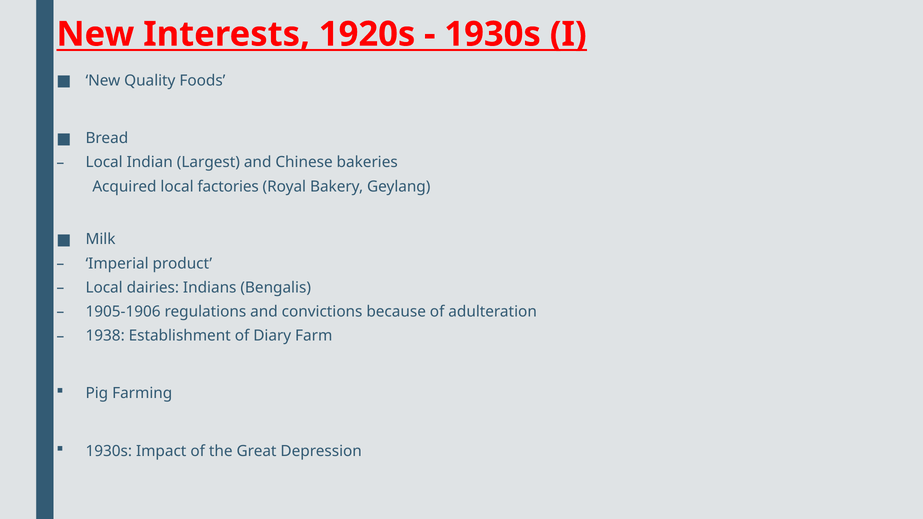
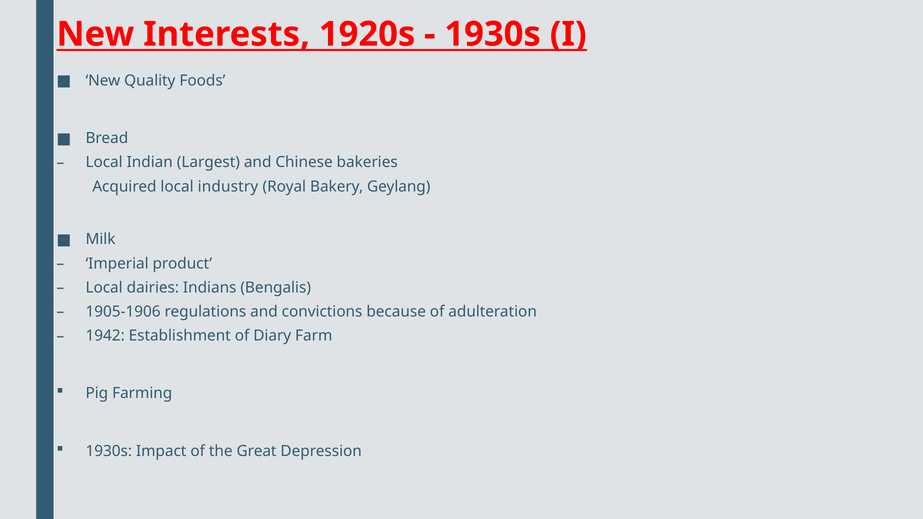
factories: factories -> industry (228, 187)
1938: 1938 -> 1942 (105, 336)
